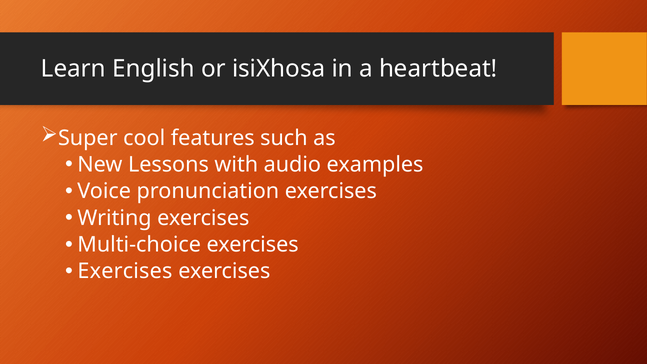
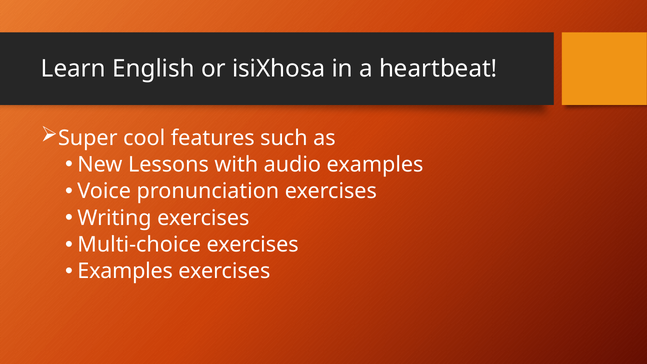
Exercises: Exercises -> Examples (125, 271)
